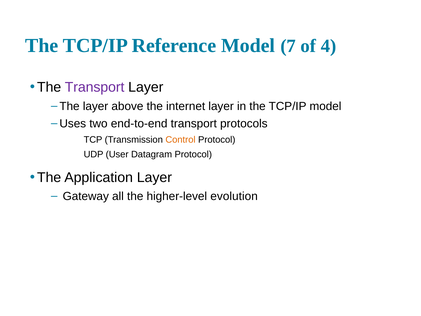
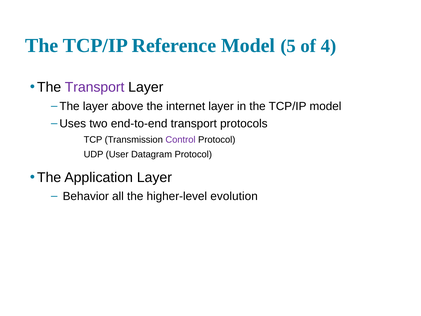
7: 7 -> 5 (288, 46)
Control colour: orange -> purple (180, 140)
Gateway: Gateway -> Behavior (86, 196)
